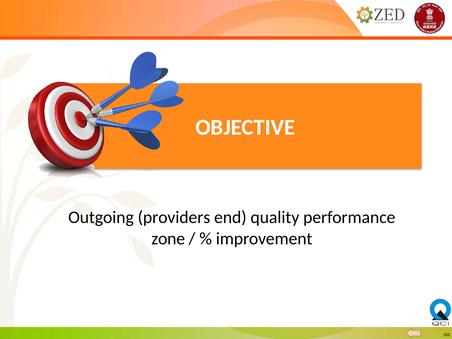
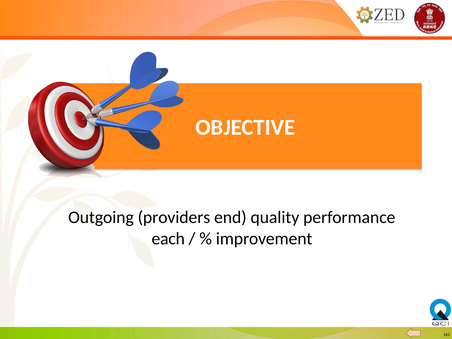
zone: zone -> each (168, 239)
